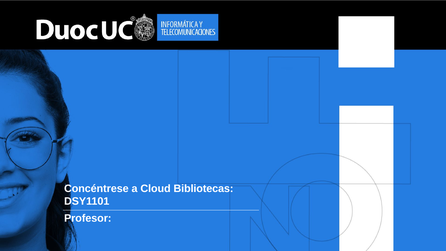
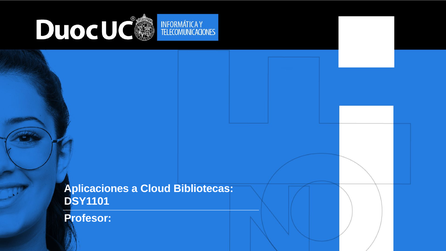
Concéntrese: Concéntrese -> Aplicaciones (96, 188)
